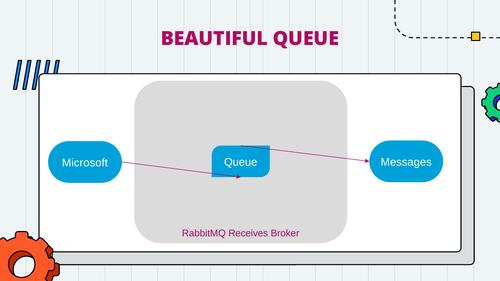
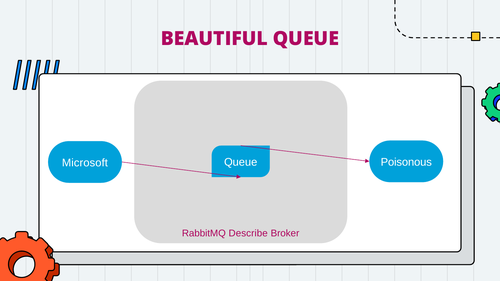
Messages: Messages -> Poisonous (406, 162)
Receives: Receives -> Describe (248, 234)
